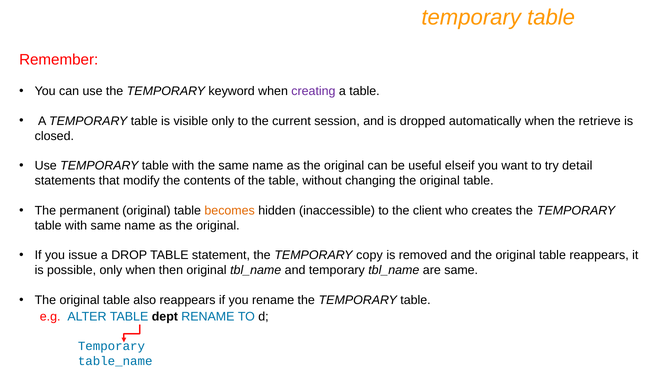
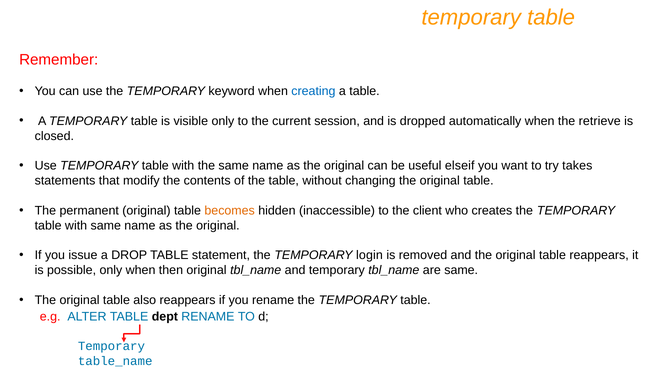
creating colour: purple -> blue (313, 91)
detail: detail -> takes (577, 166)
copy: copy -> login (369, 255)
